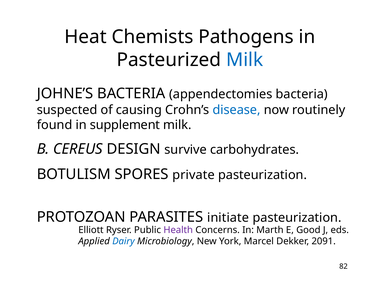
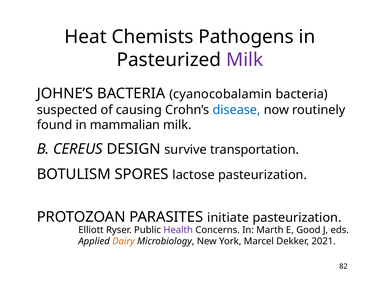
Milk colour: blue -> purple (245, 60)
appendectomies: appendectomies -> cyanocobalamin (221, 94)
supplement: supplement -> mammalian (125, 125)
carbohydrates: carbohydrates -> transportation (255, 150)
private: private -> lactose (194, 175)
Dairy colour: blue -> orange (123, 241)
2091: 2091 -> 2021 (324, 241)
